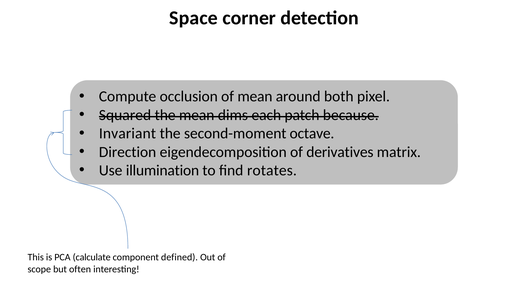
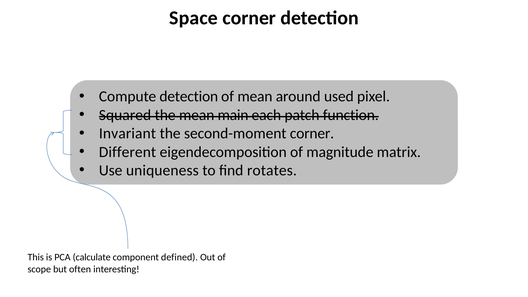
Compute occlusion: occlusion -> detection (189, 96)
both: both -> used (339, 96)
dims: dims -> main (233, 115)
because: because -> function (351, 115)
second-moment octave: octave -> corner (312, 133)
Direction: Direction -> Different (127, 152)
derivatives: derivatives -> magnitude (340, 152)
illumination: illumination -> uniqueness (162, 170)
